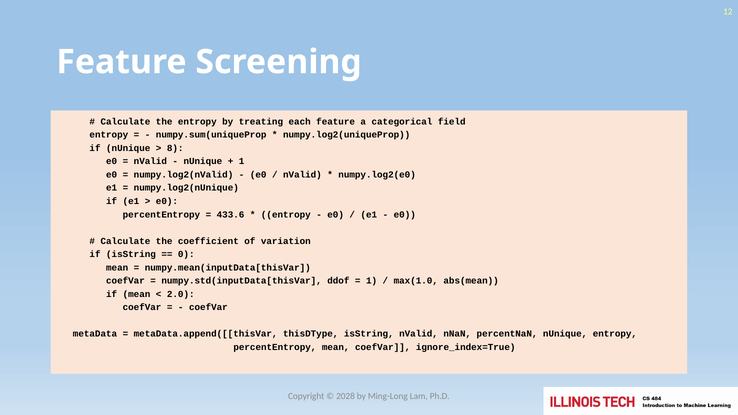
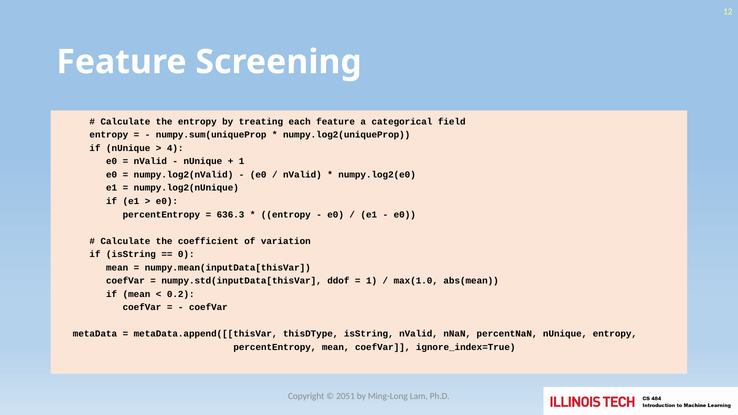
8: 8 -> 4 (175, 148)
433.6: 433.6 -> 636.3 (231, 215)
2.0: 2.0 -> 0.2 (181, 294)
2028: 2028 -> 2051 (345, 396)
